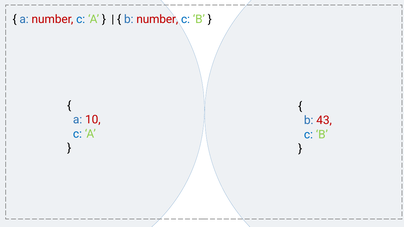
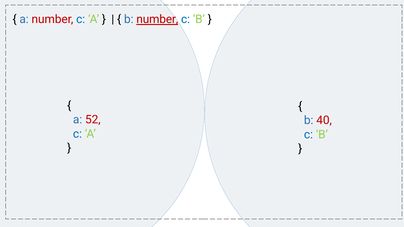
number underline: none -> present (157, 19)
10: 10 -> 52 (93, 120)
43: 43 -> 40 (324, 121)
